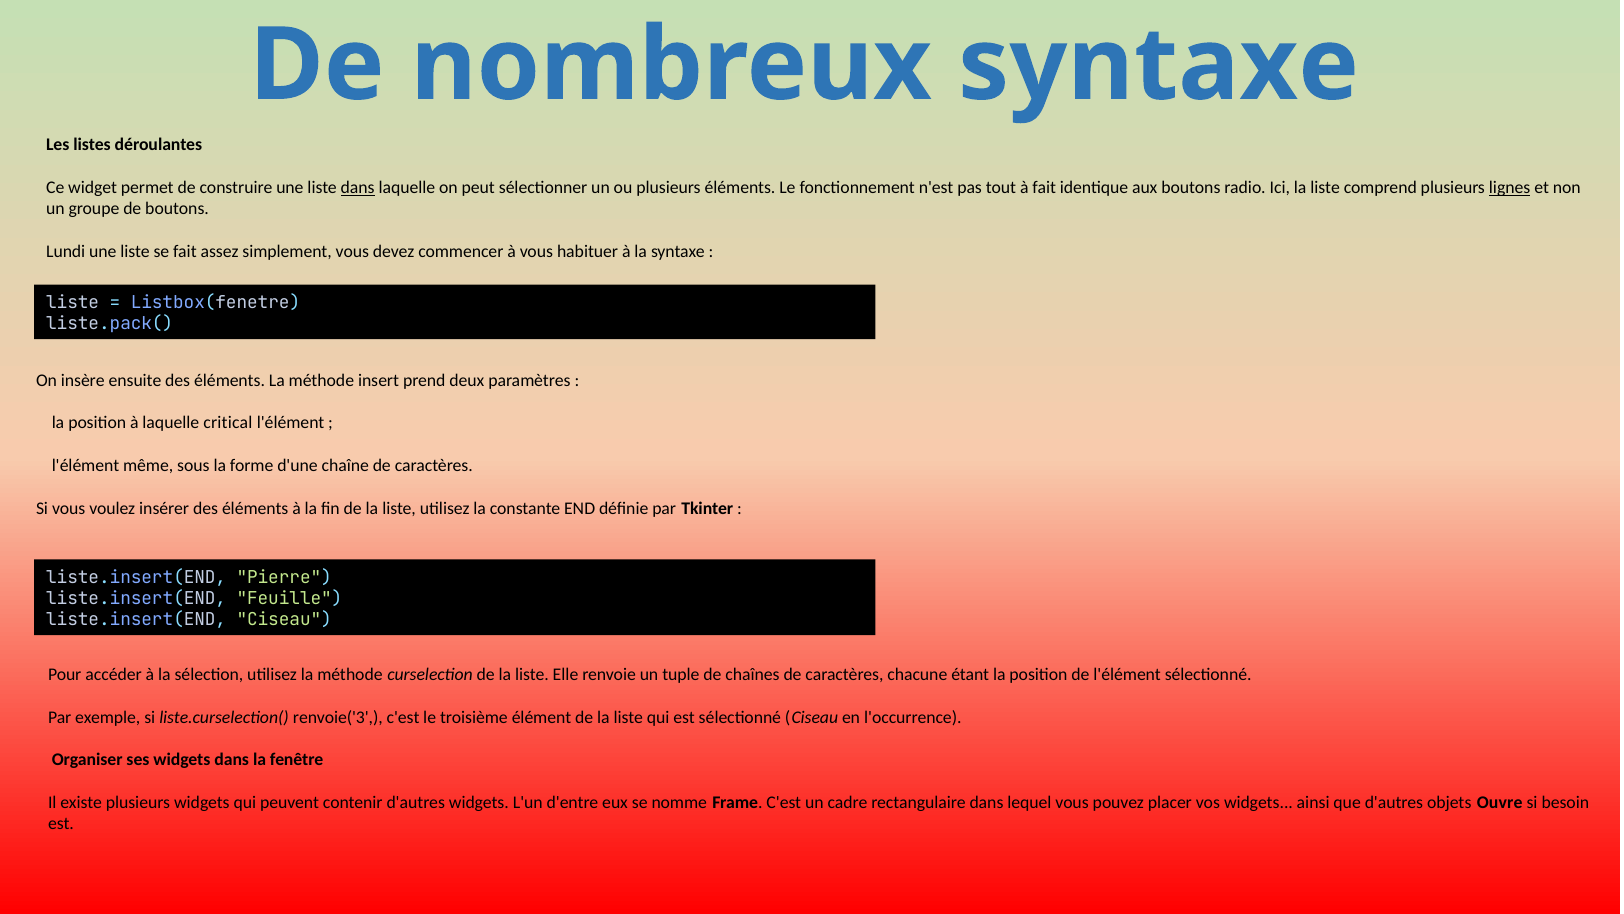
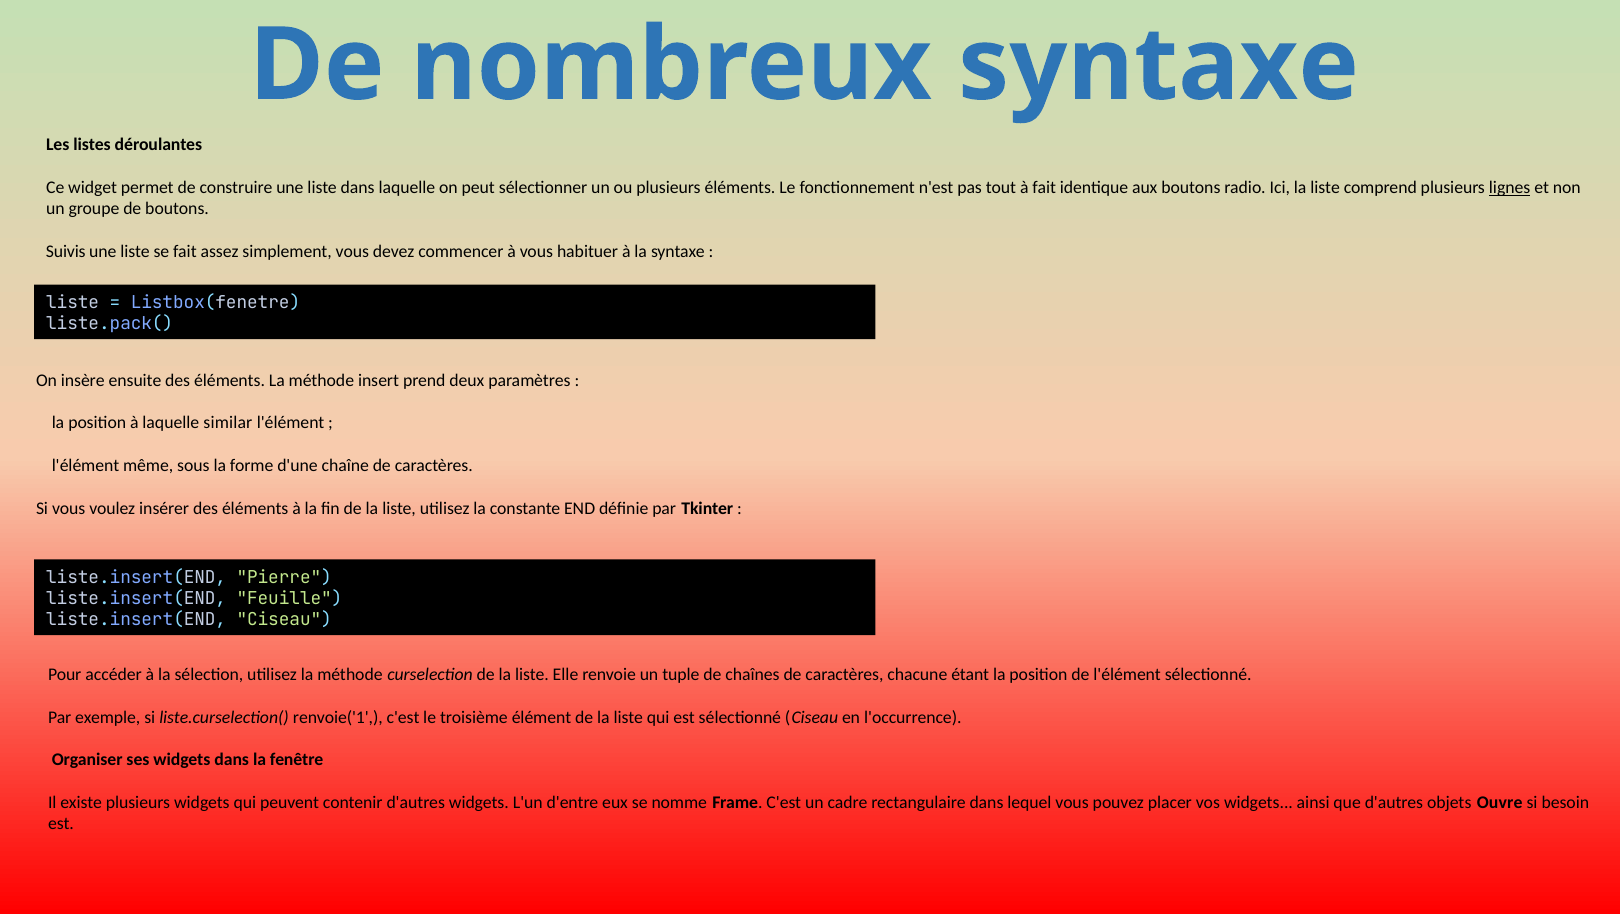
dans underline: present -> none (358, 188)
Lundi: Lundi -> Suivis (66, 251)
critical: critical -> similar (228, 423)
renvoie('3: renvoie('3 -> renvoie('1 (338, 717)
